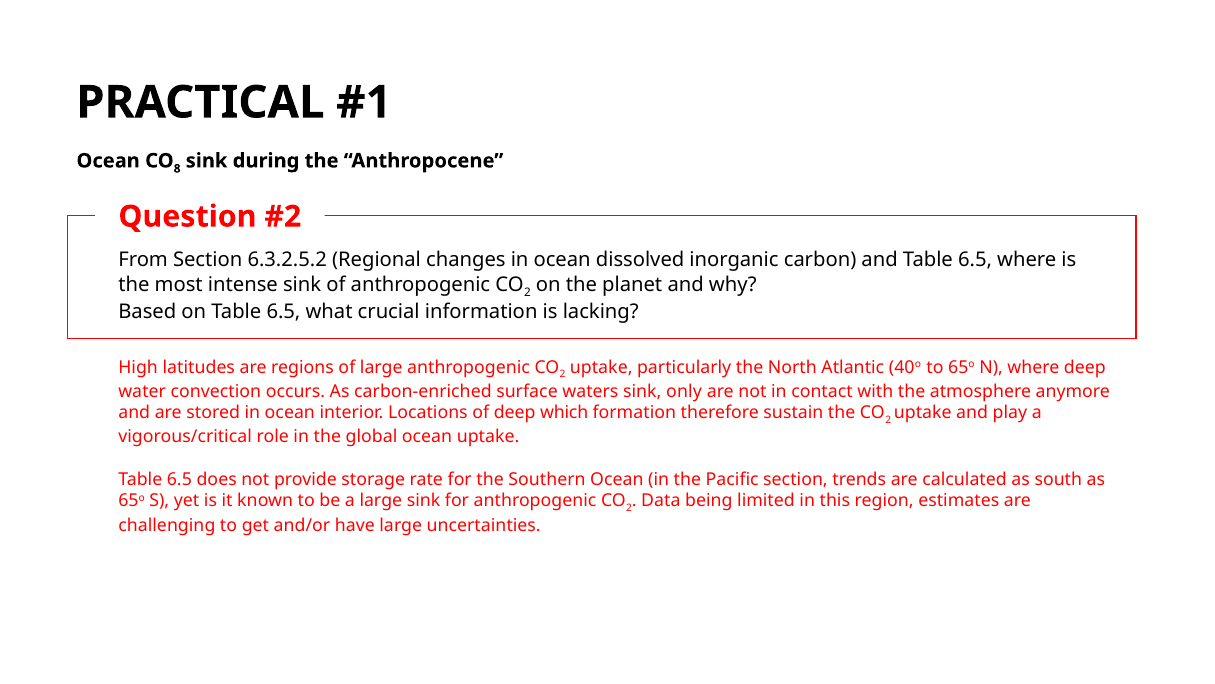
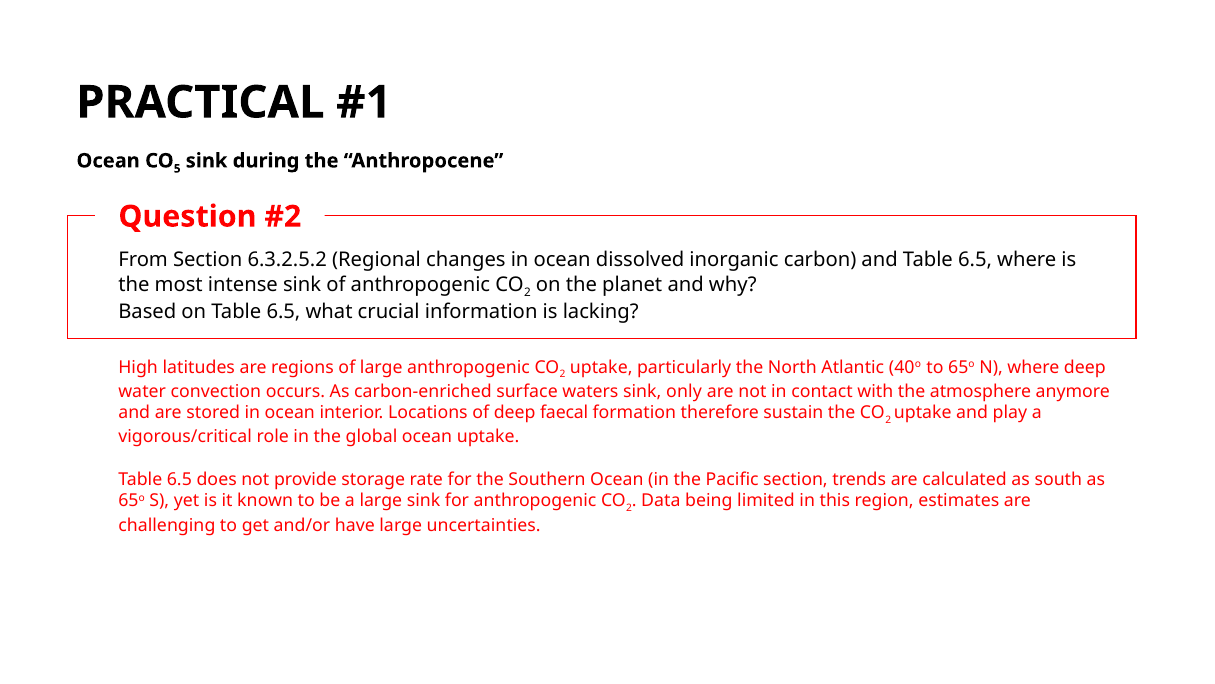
8: 8 -> 5 (177, 169)
which: which -> faecal (564, 413)
